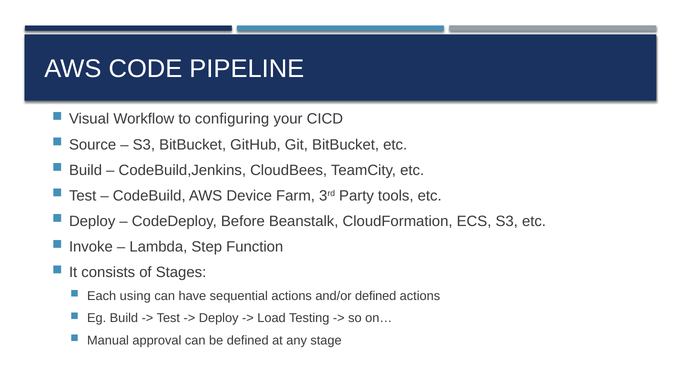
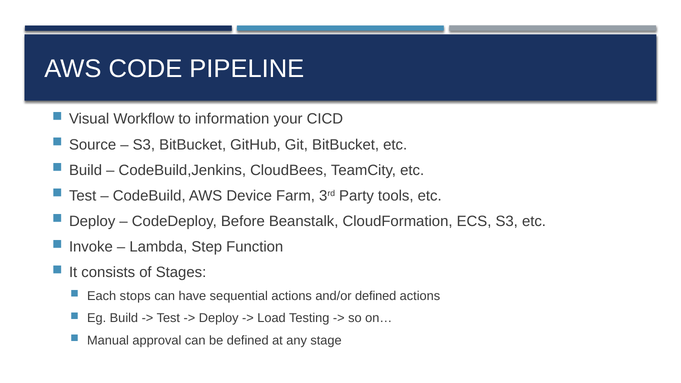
configuring: configuring -> information (232, 119)
using: using -> stops (135, 296)
